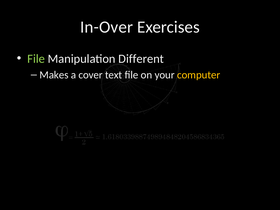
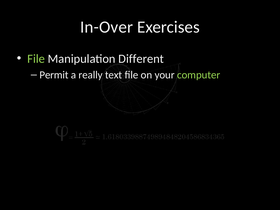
Makes: Makes -> Permit (54, 75)
cover: cover -> really (91, 75)
computer colour: yellow -> light green (199, 75)
